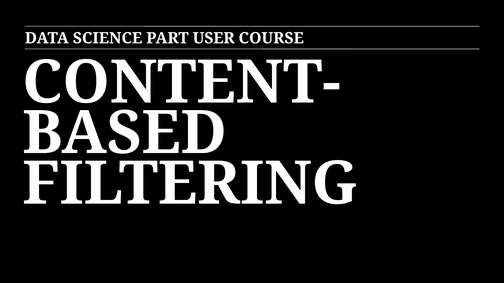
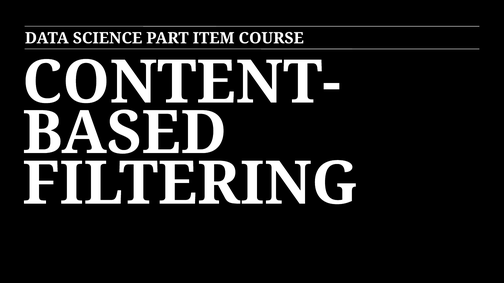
USER: USER -> ITEM (214, 38)
